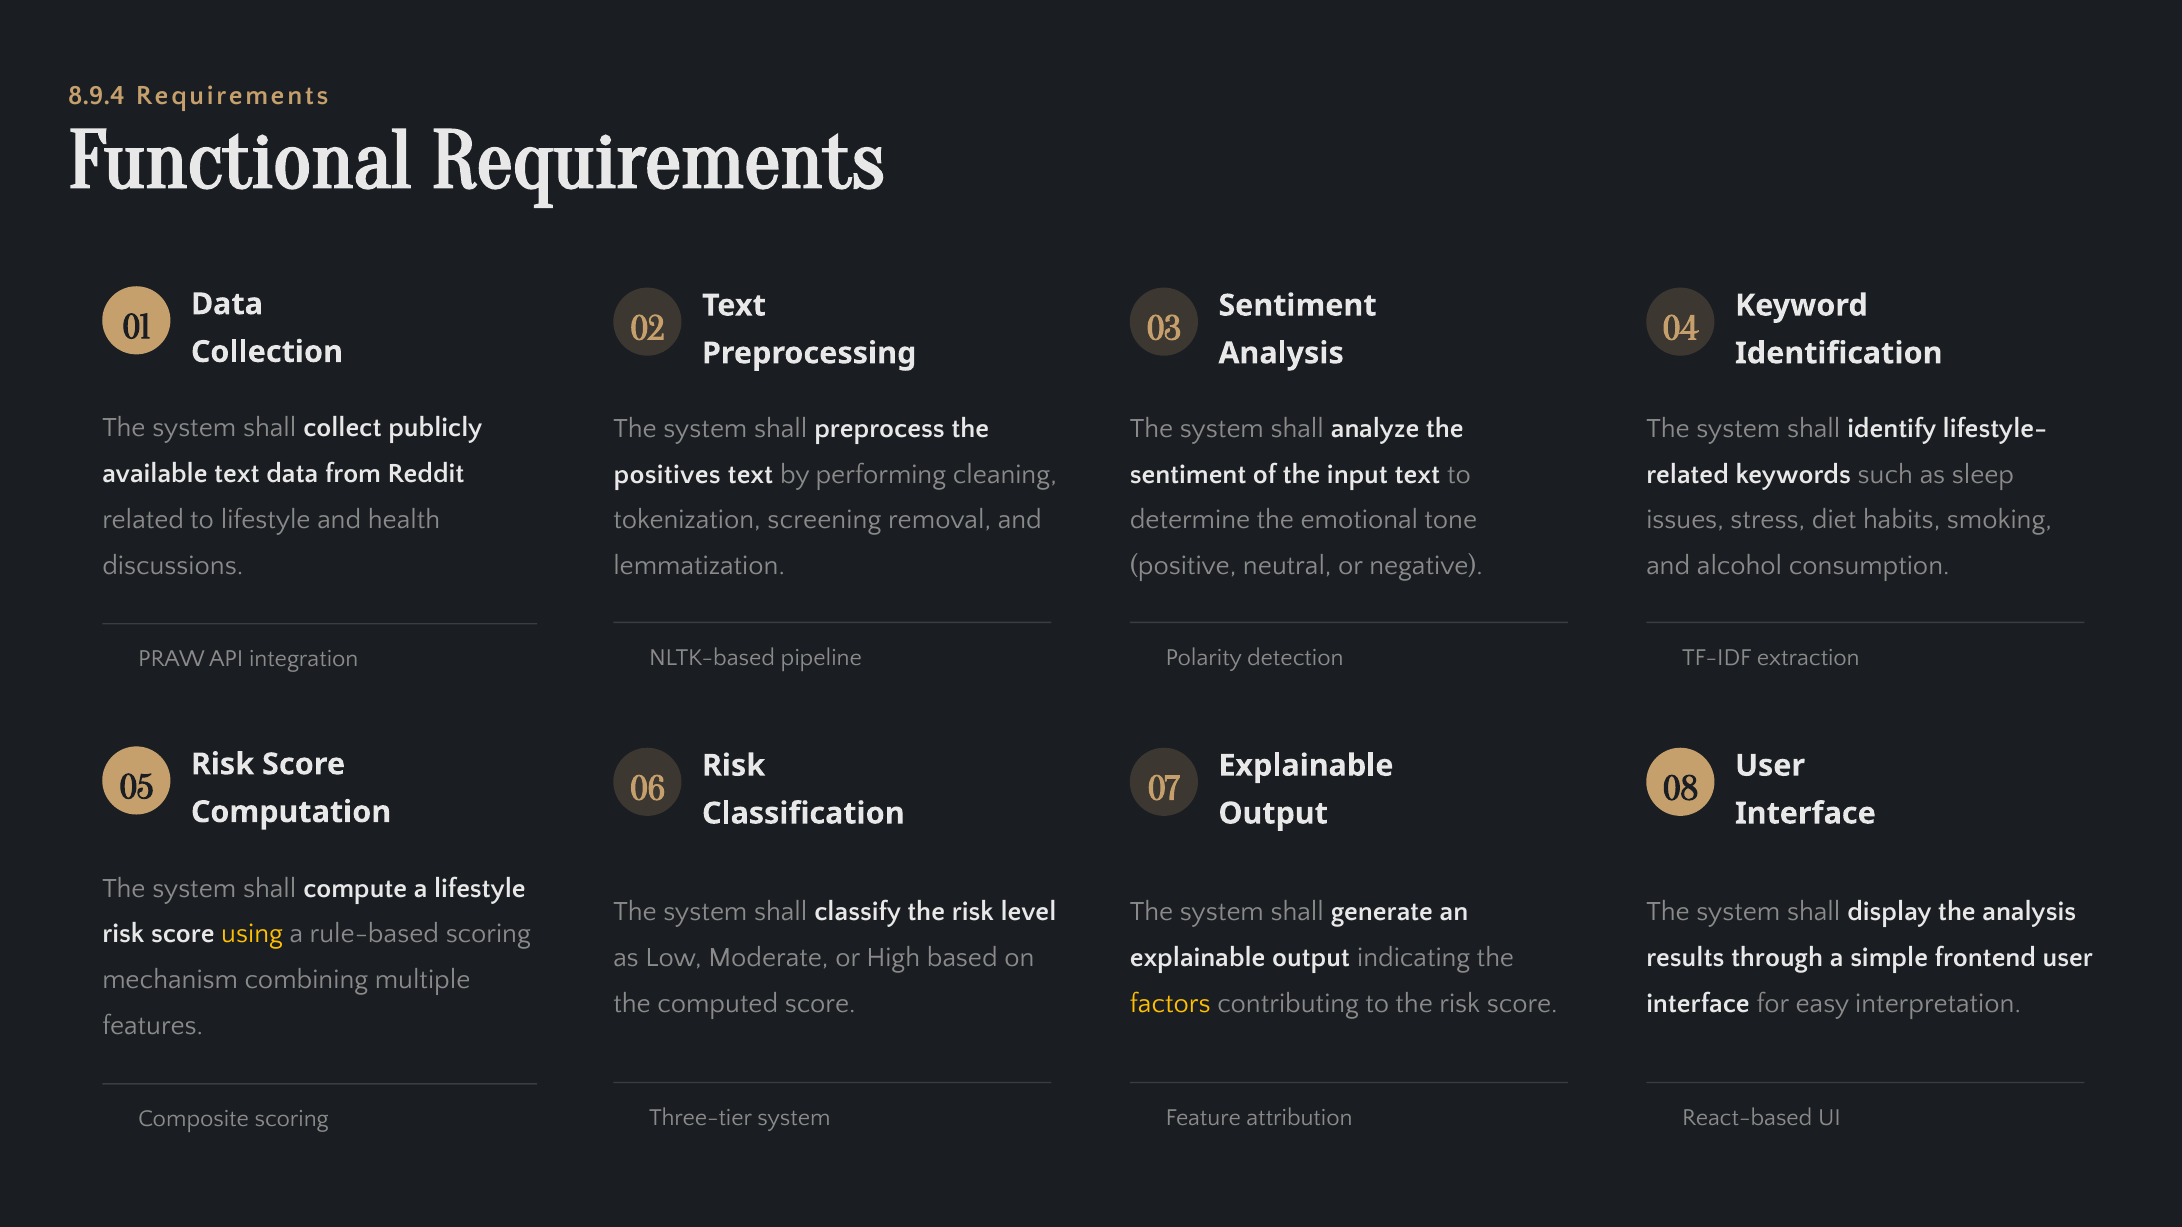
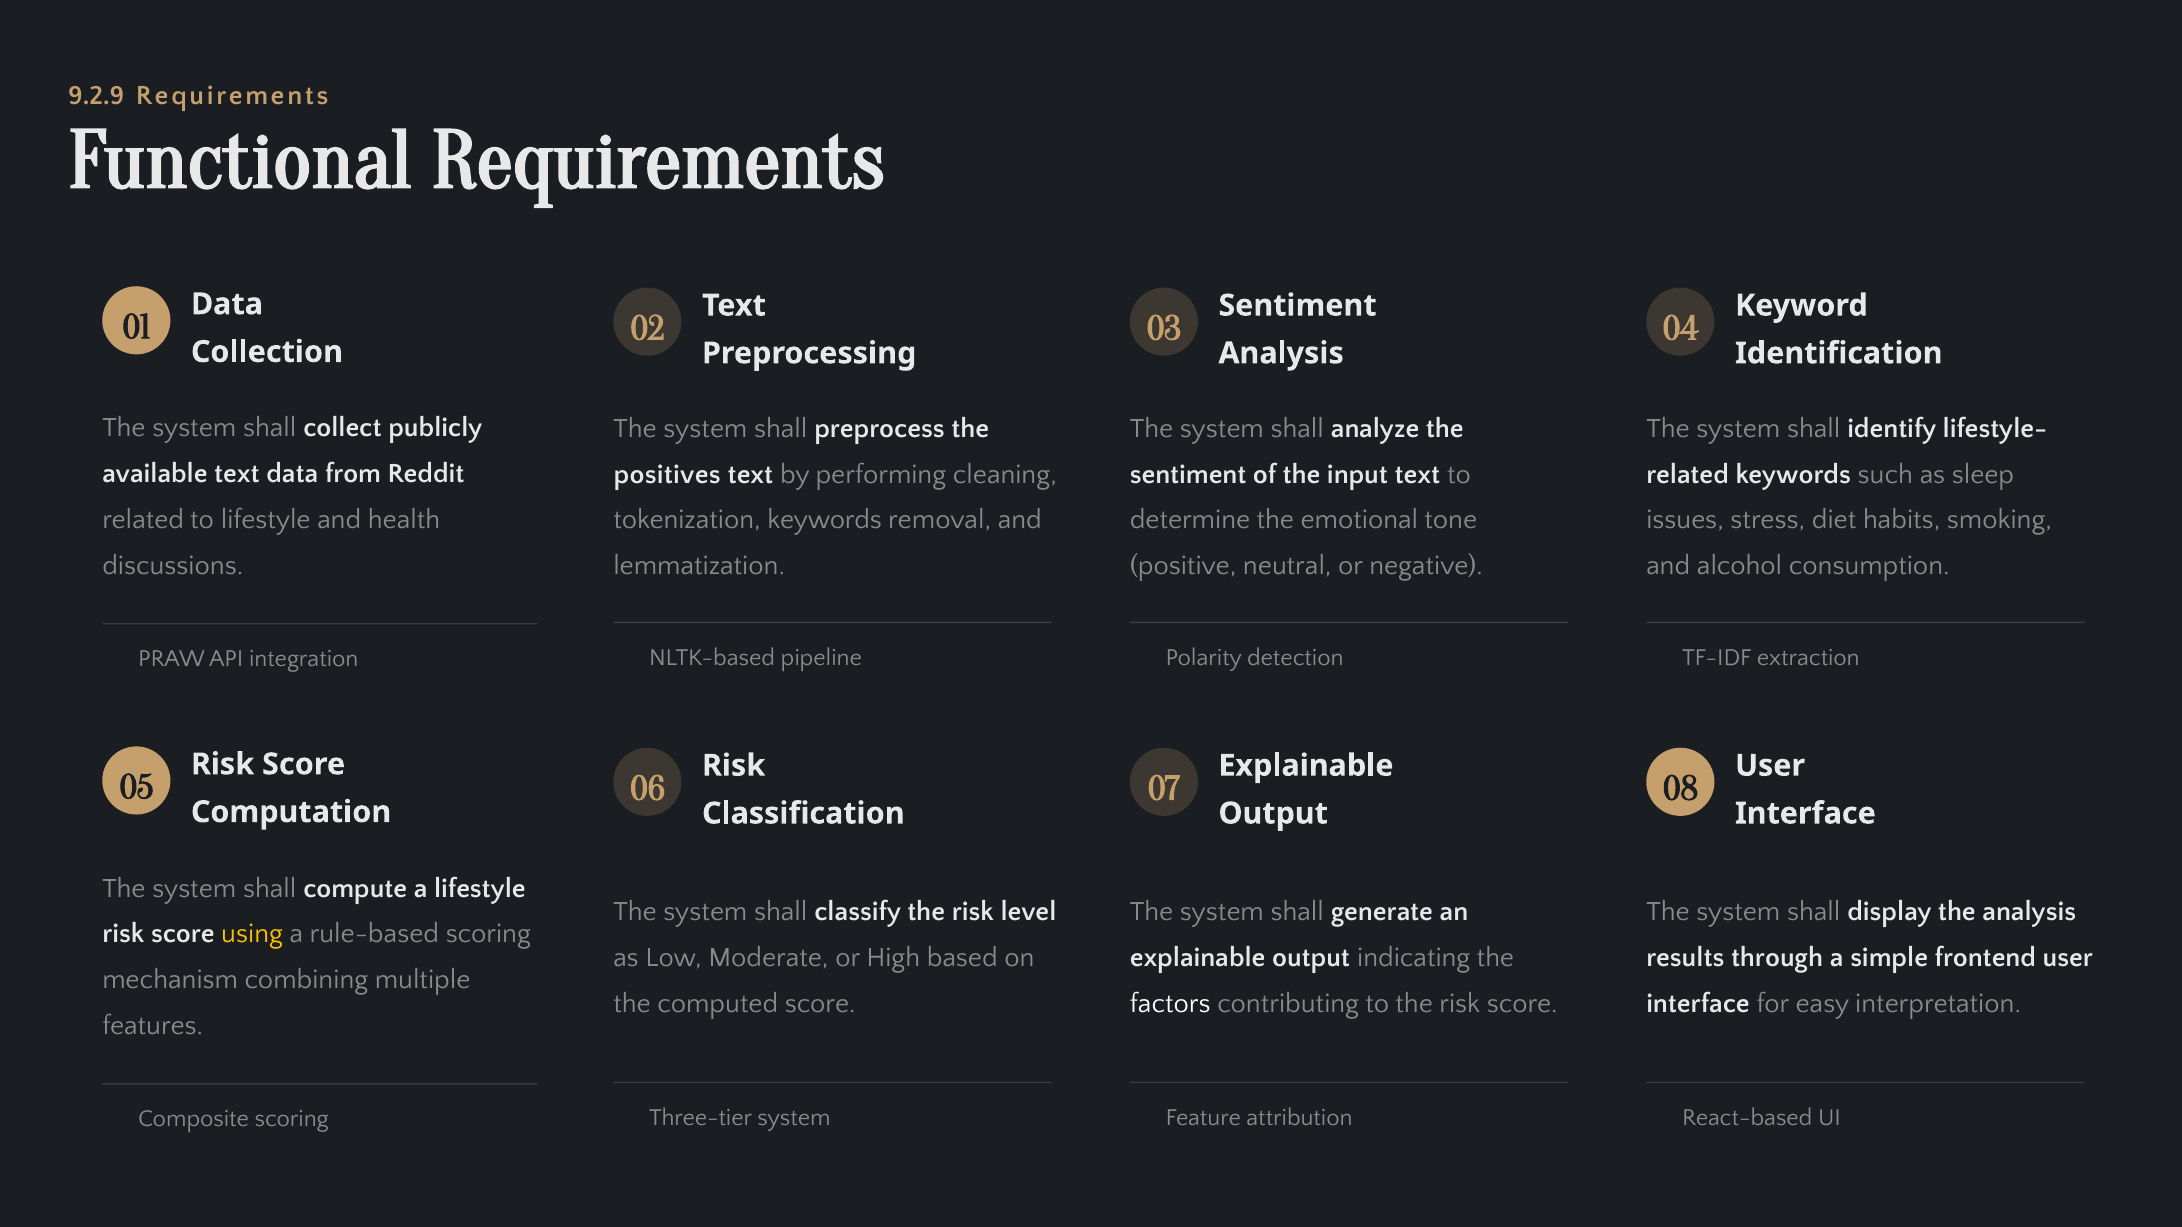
8.9.4: 8.9.4 -> 9.2.9 (96, 95)
tokenization screening: screening -> keywords (825, 520)
factors colour: yellow -> white (1170, 1003)
